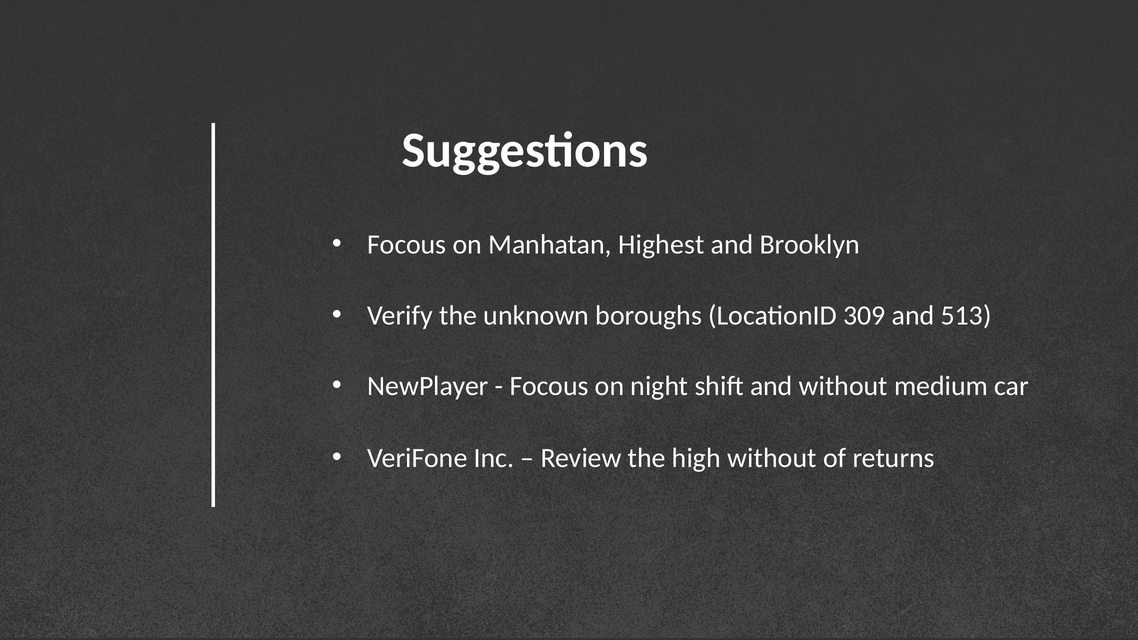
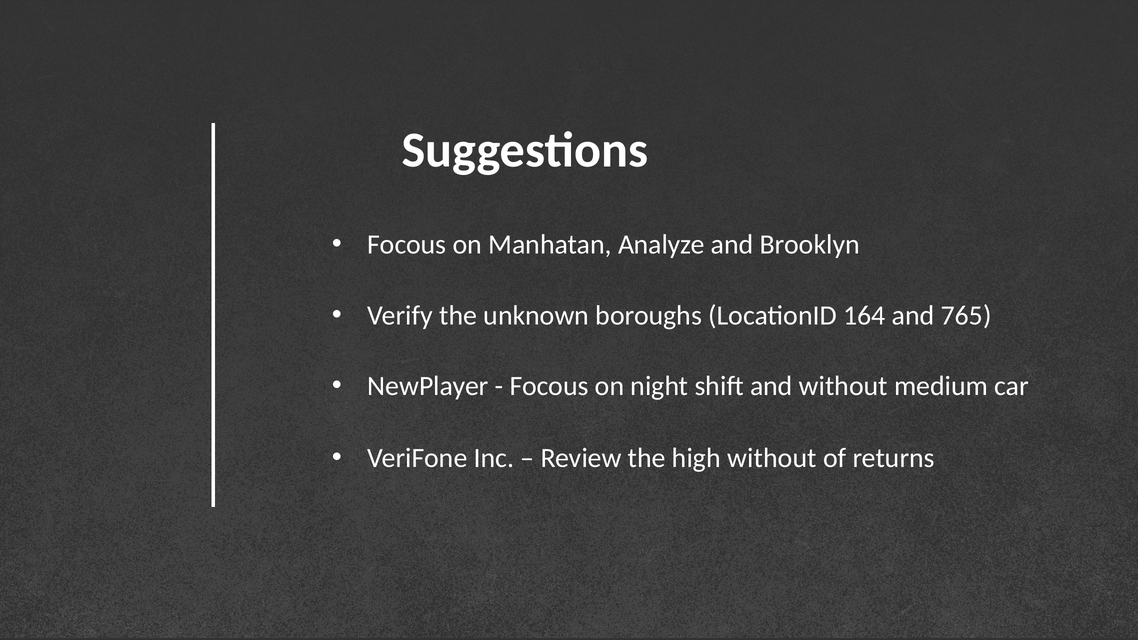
Highest: Highest -> Analyze (661, 244)
309: 309 -> 164 (864, 316)
513: 513 -> 765 (966, 316)
